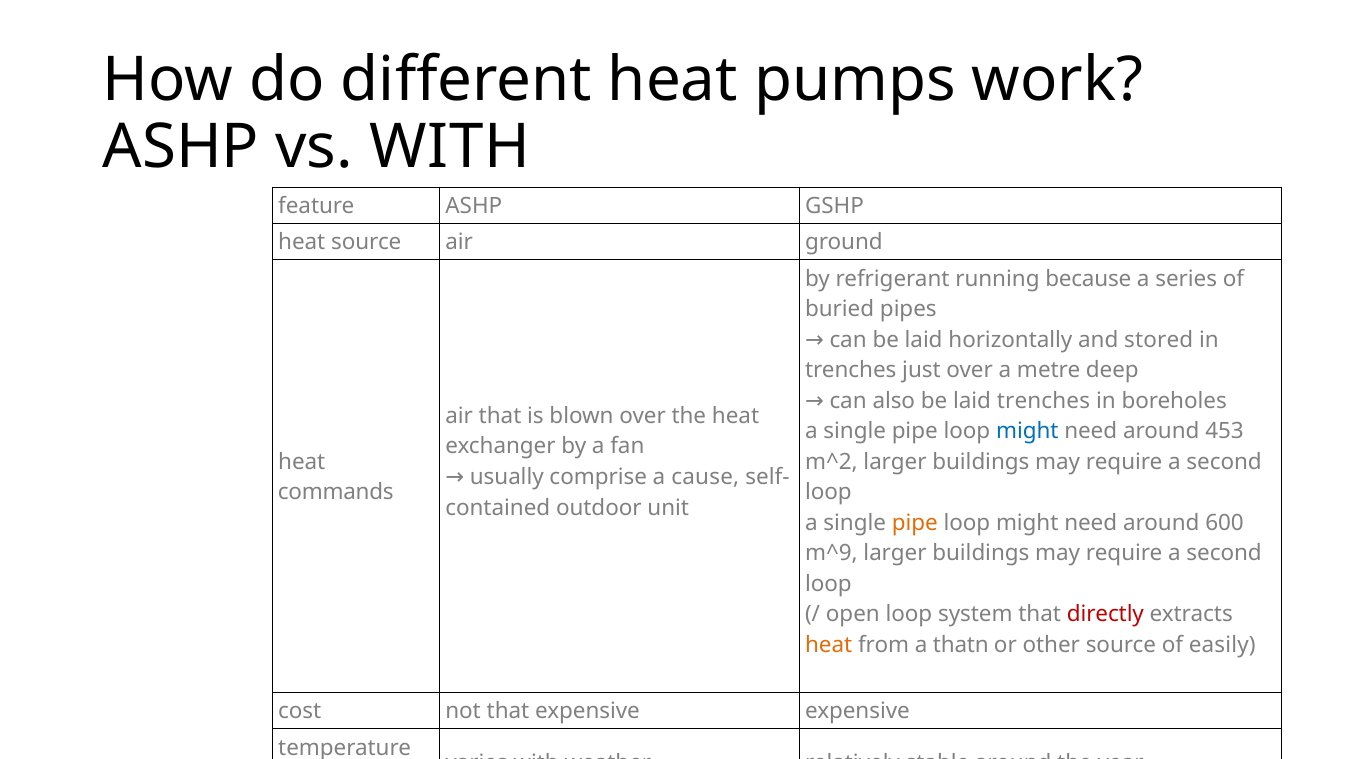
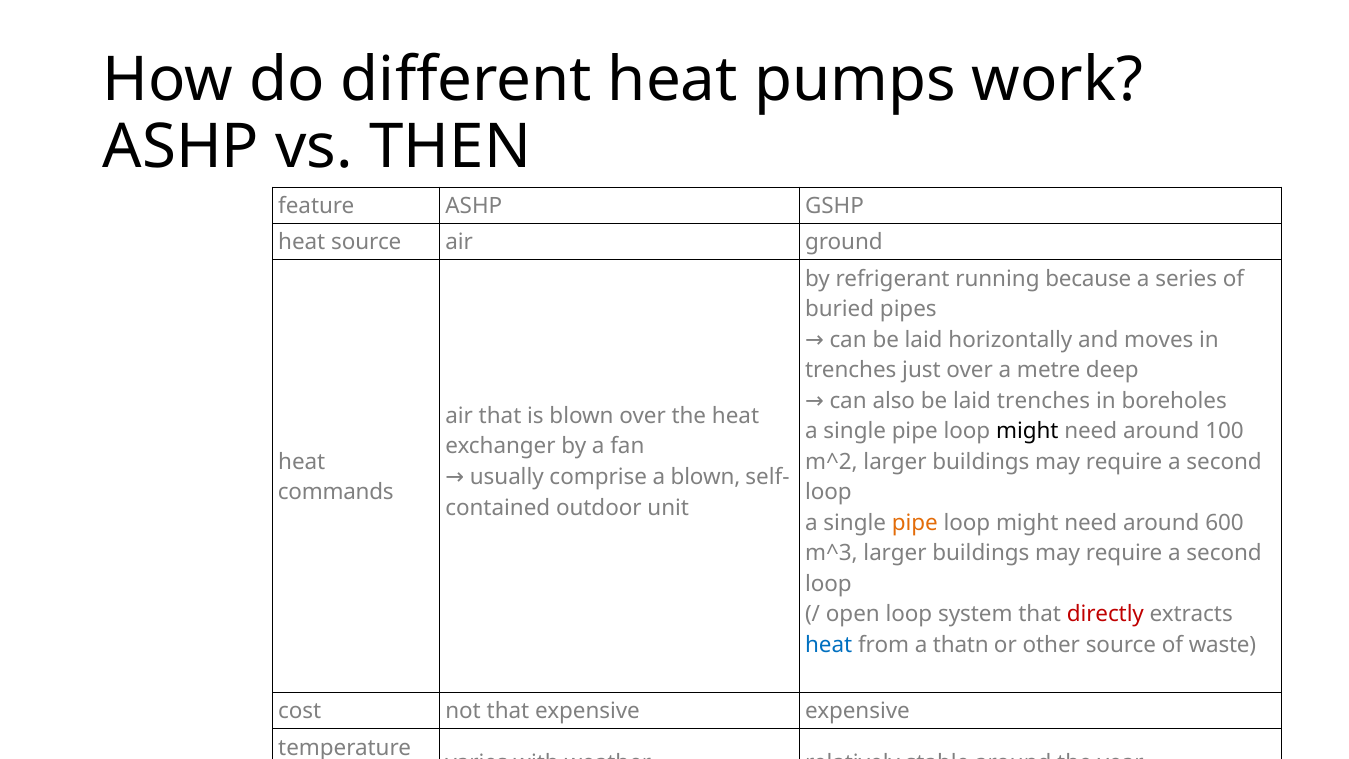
vs WITH: WITH -> THEN (450, 147)
stored: stored -> moves (1159, 340)
might colour: blue -> black (1027, 431)
453: 453 -> 100 (1224, 431)
a cause: cause -> blown (706, 477)
m^9: m^9 -> m^3 (831, 553)
heat colour: orange -> blue (829, 645)
easily: easily -> waste (1222, 645)
